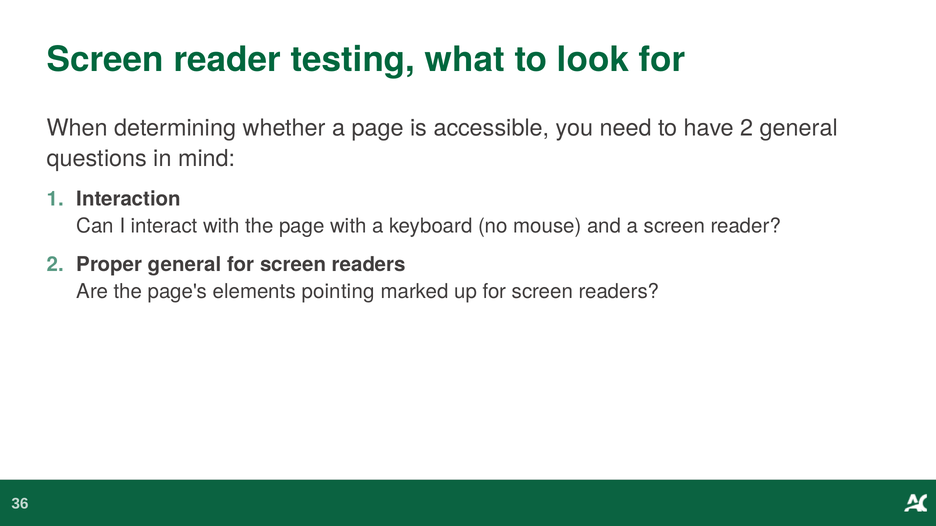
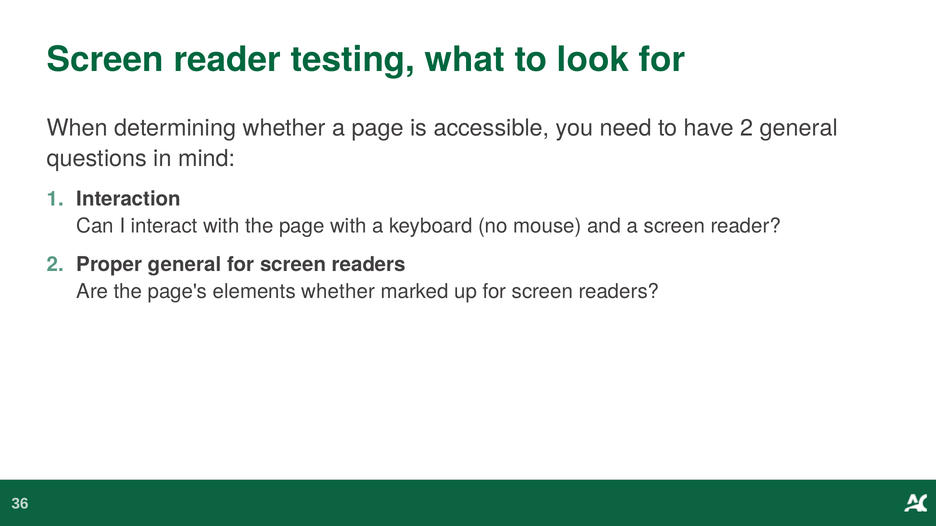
elements pointing: pointing -> whether (338, 292)
